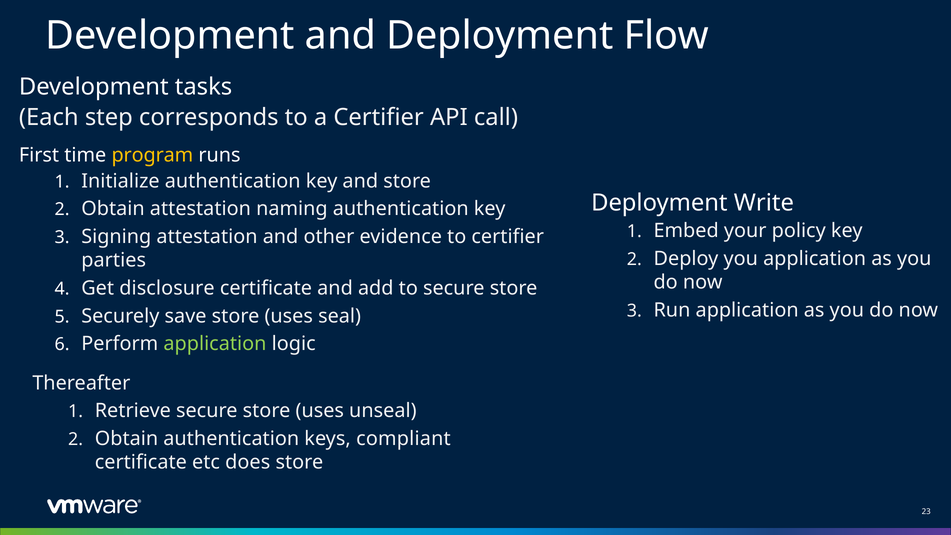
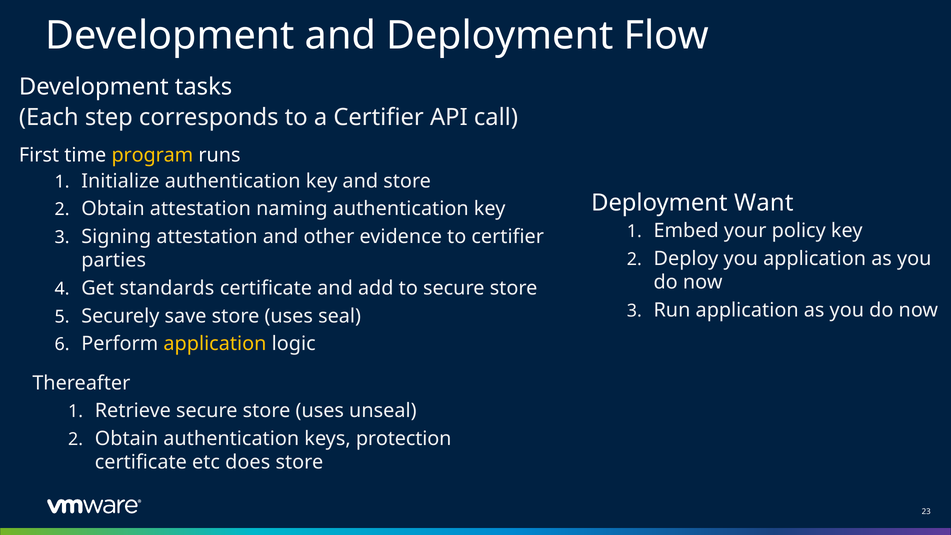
Write: Write -> Want (764, 203)
disclosure: disclosure -> standards (167, 288)
application colour: light green -> yellow (215, 344)
compliant: compliant -> protection (404, 439)
